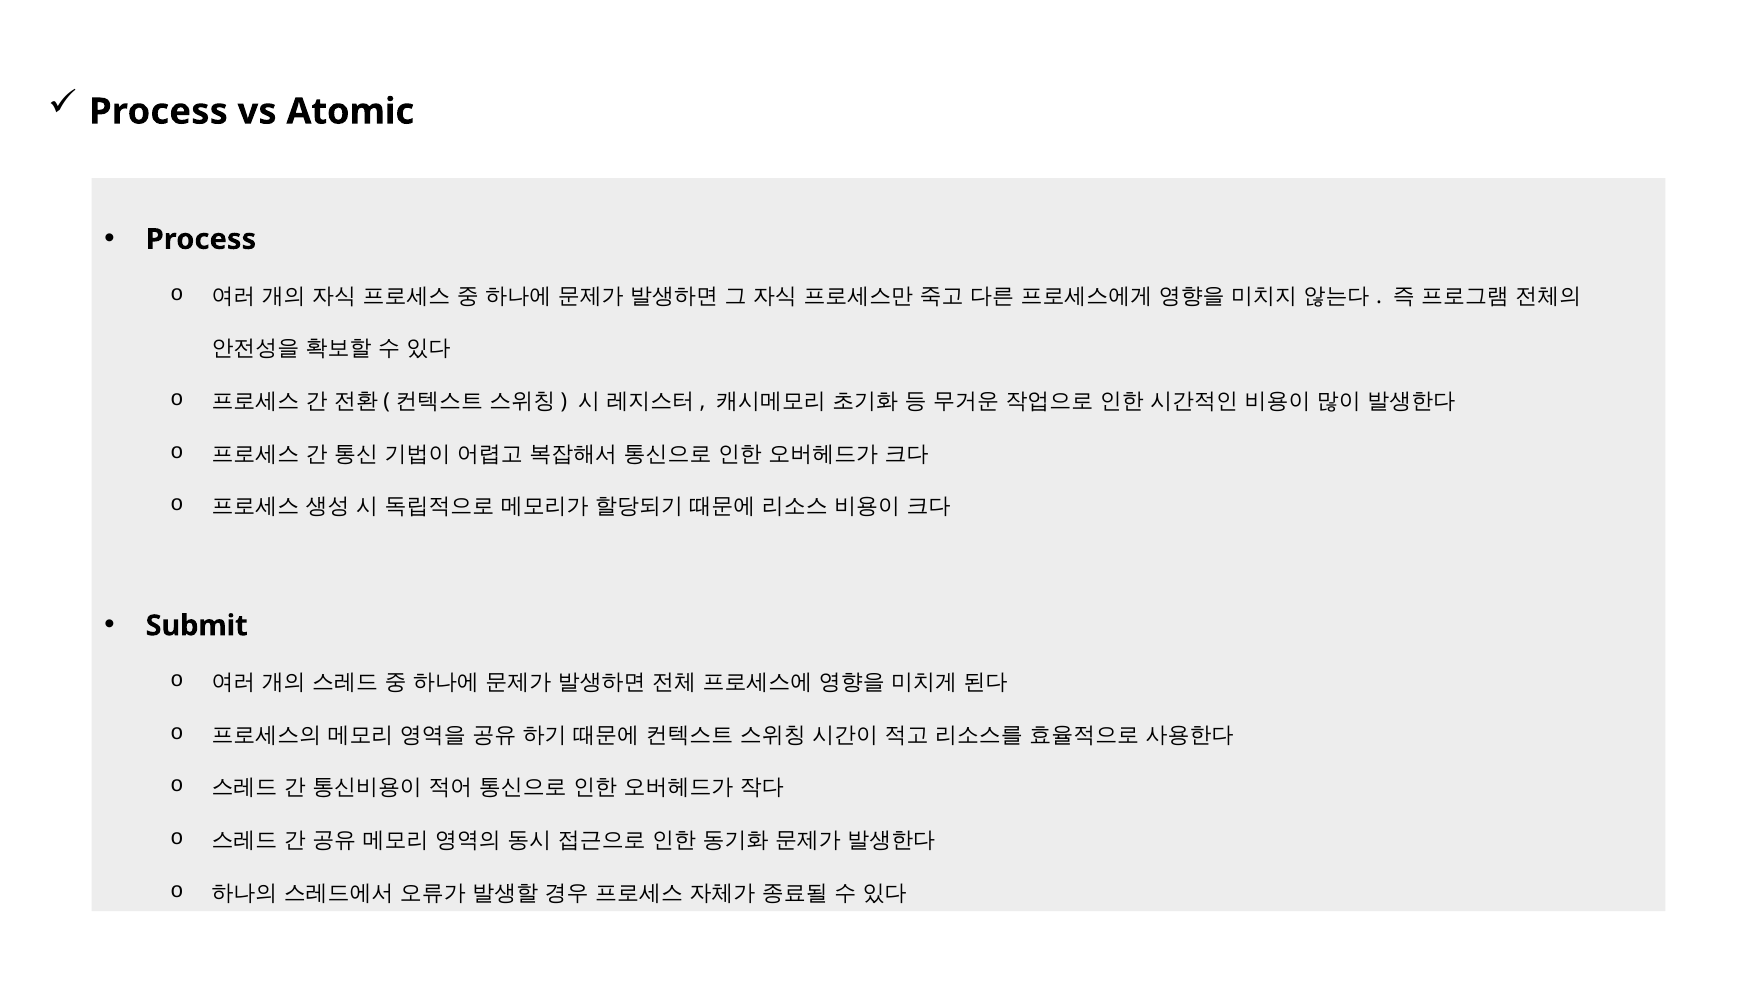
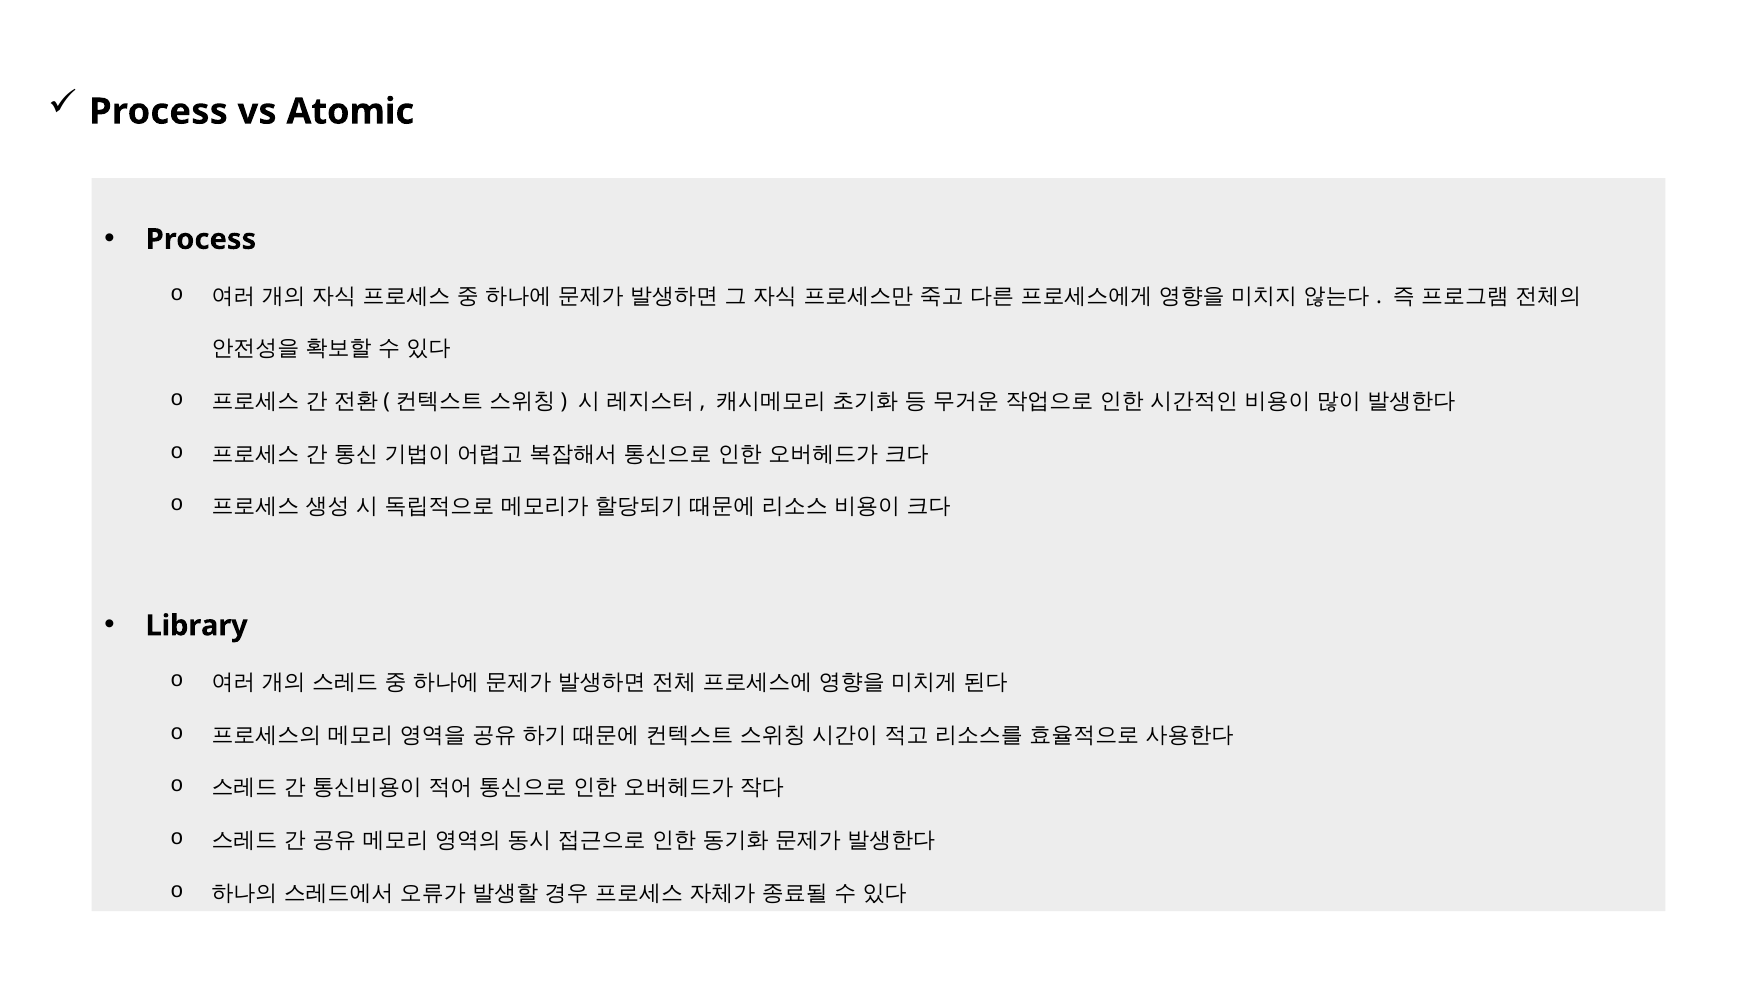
Submit: Submit -> Library (197, 626)
